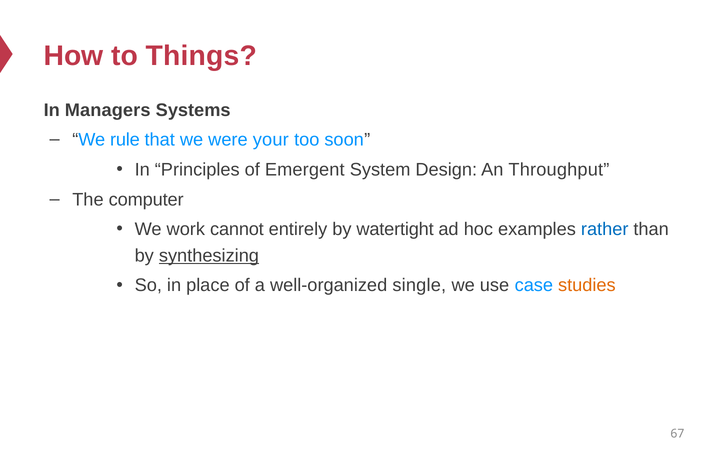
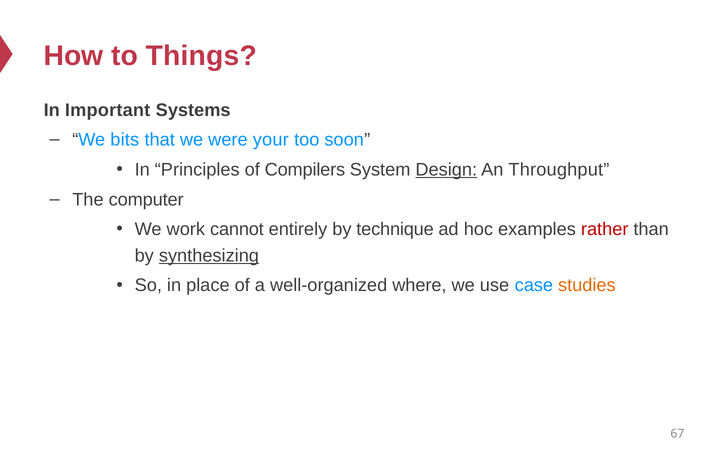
Managers: Managers -> Important (108, 110)
rule: rule -> bits (125, 140)
Emergent: Emergent -> Compilers (305, 170)
Design underline: none -> present (446, 170)
watertight: watertight -> technique (395, 229)
rather colour: blue -> red (605, 229)
single: single -> where (419, 285)
